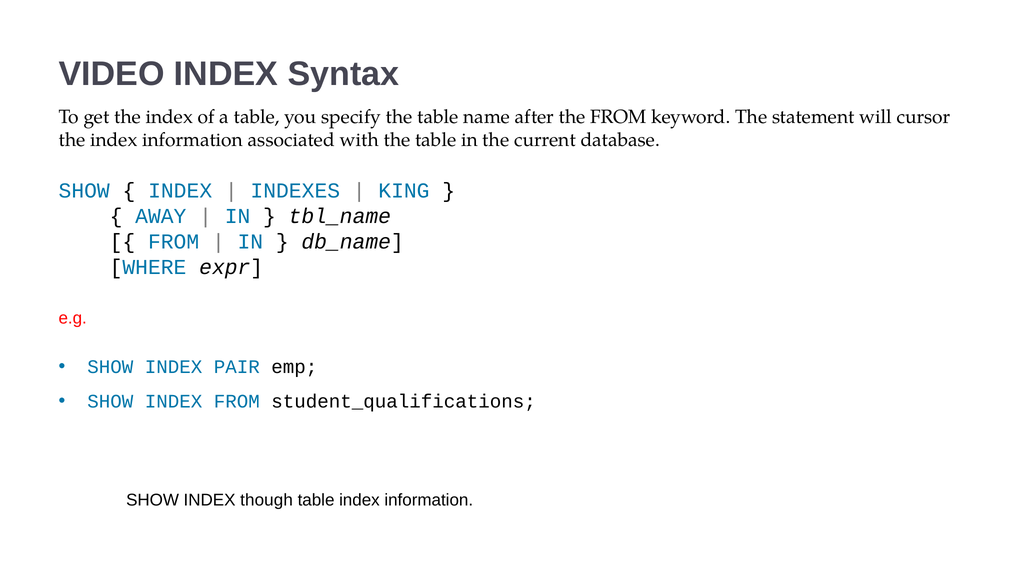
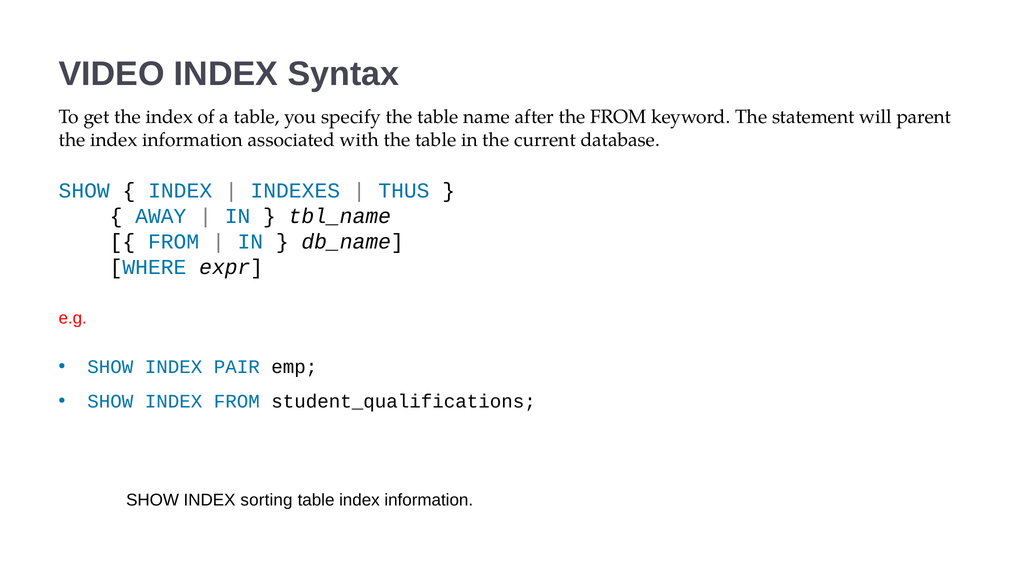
cursor: cursor -> parent (924, 117)
KING: KING -> THUS (404, 191)
though: though -> sorting (267, 500)
